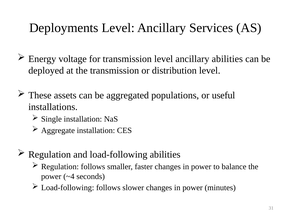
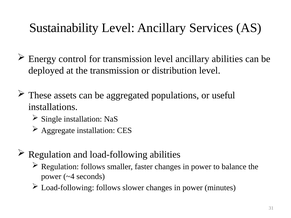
Deployments: Deployments -> Sustainability (64, 28)
voltage: voltage -> control (73, 59)
